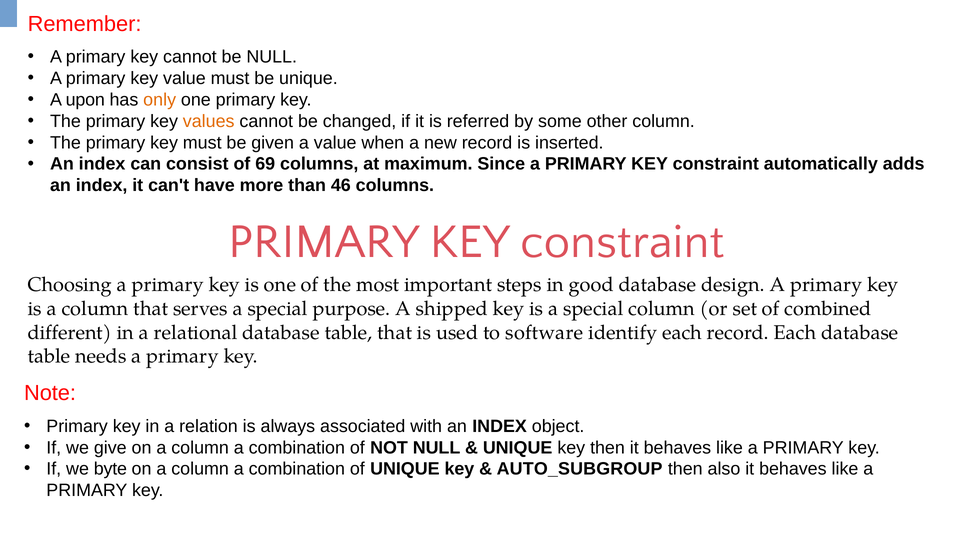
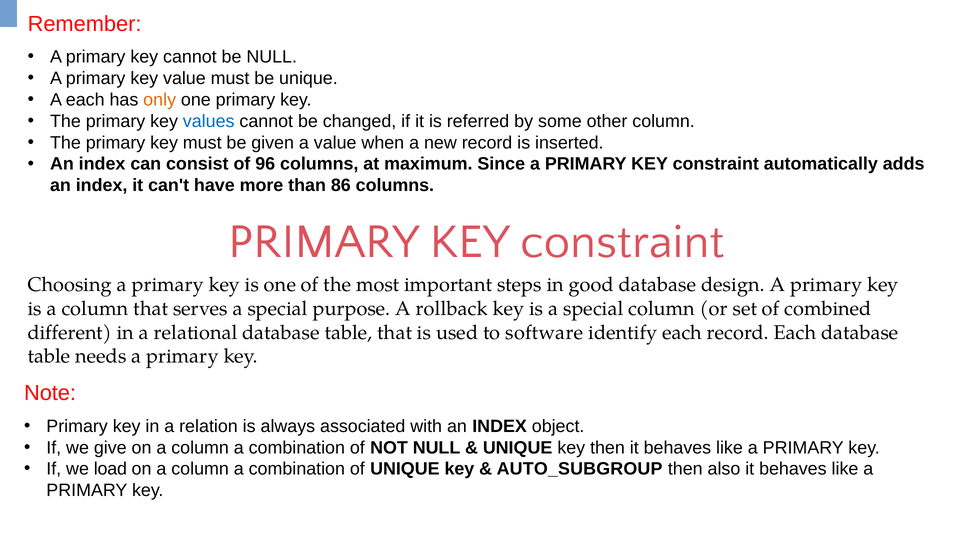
A upon: upon -> each (85, 100)
values colour: orange -> blue (209, 121)
69: 69 -> 96 (265, 164)
46: 46 -> 86 (341, 186)
shipped: shipped -> rollback (452, 309)
byte: byte -> load (110, 469)
